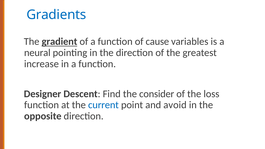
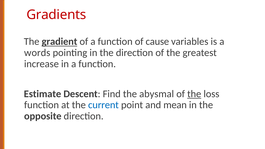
Gradients colour: blue -> red (56, 15)
neural: neural -> words (37, 53)
Designer: Designer -> Estimate (42, 94)
consider: consider -> abysmal (157, 94)
the underline: none -> present (194, 94)
avoid: avoid -> mean (175, 105)
